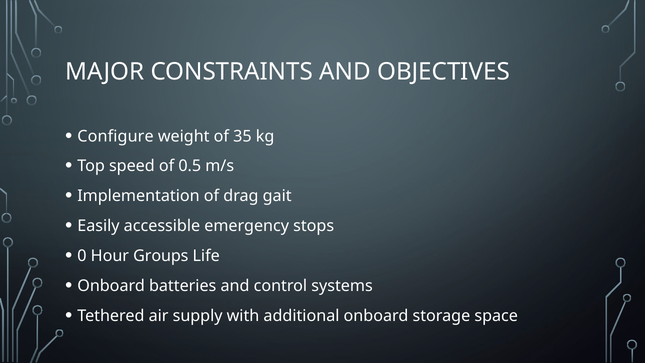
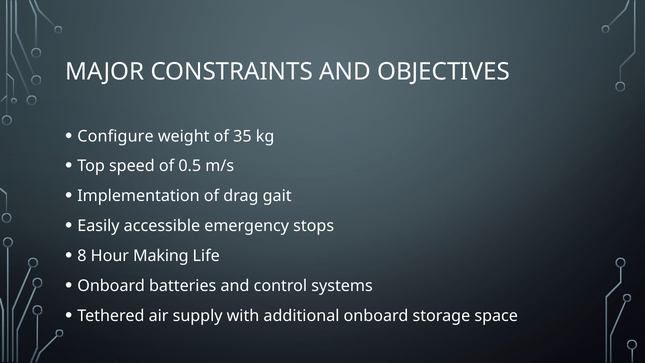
0: 0 -> 8 (82, 256)
Groups: Groups -> Making (161, 256)
